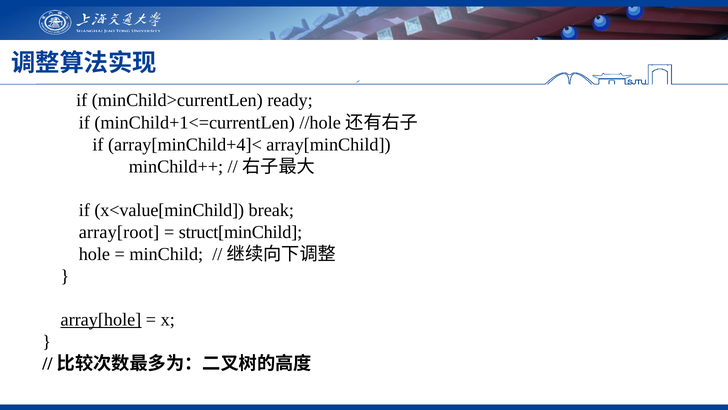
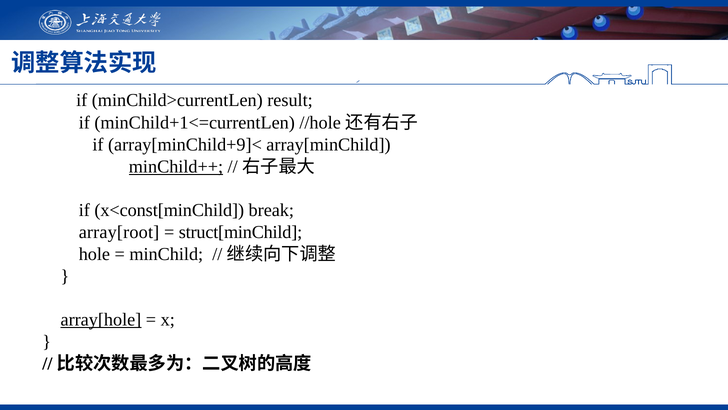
ready: ready -> result (290, 100)
array[minChild+4]<: array[minChild+4]< -> array[minChild+9]< (185, 145)
minChild++ underline: none -> present (176, 166)
x<value[minChild: x<value[minChild -> x<const[minChild (169, 210)
